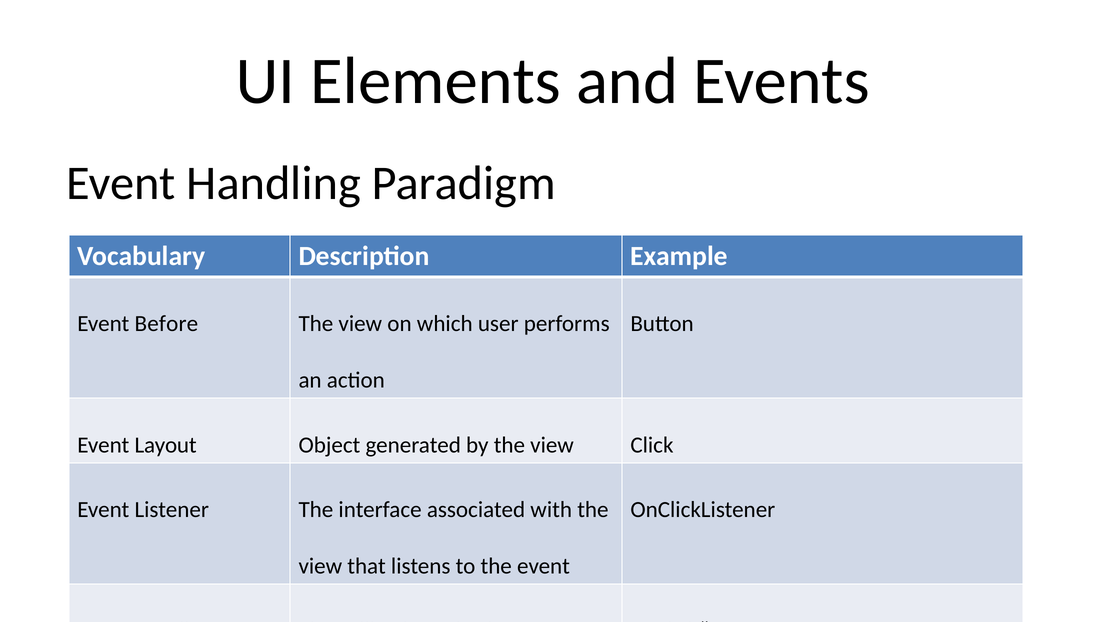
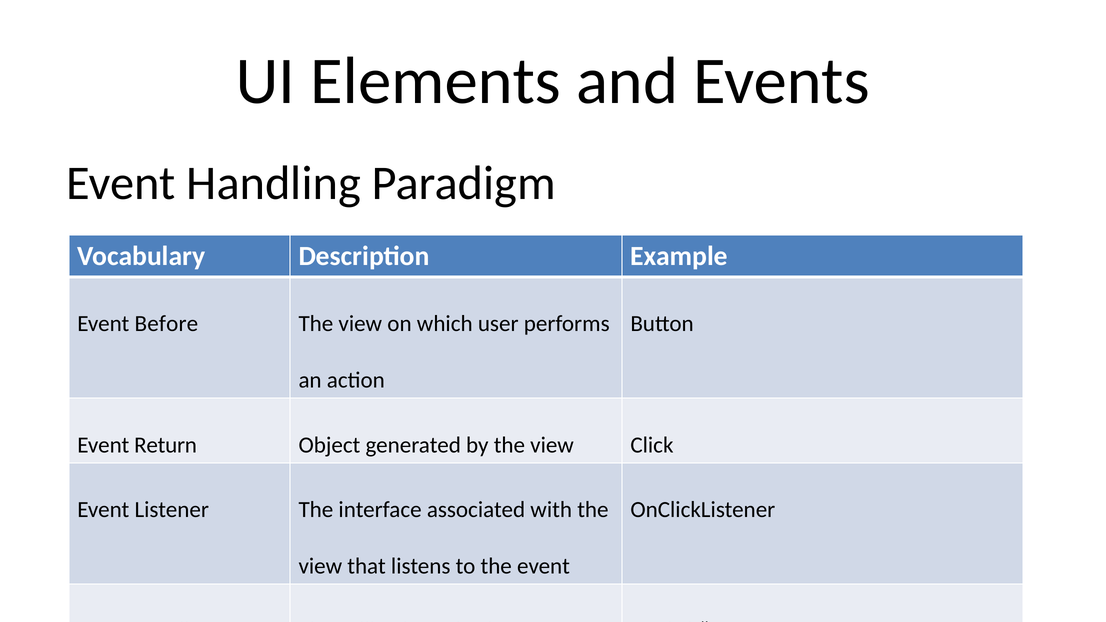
Layout: Layout -> Return (166, 445)
